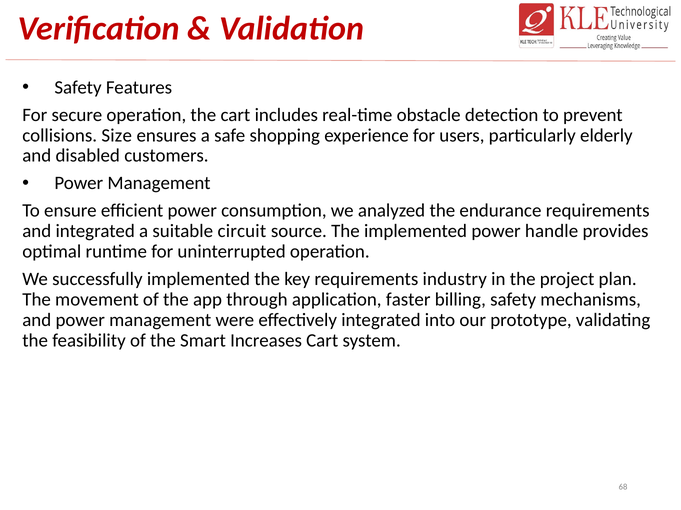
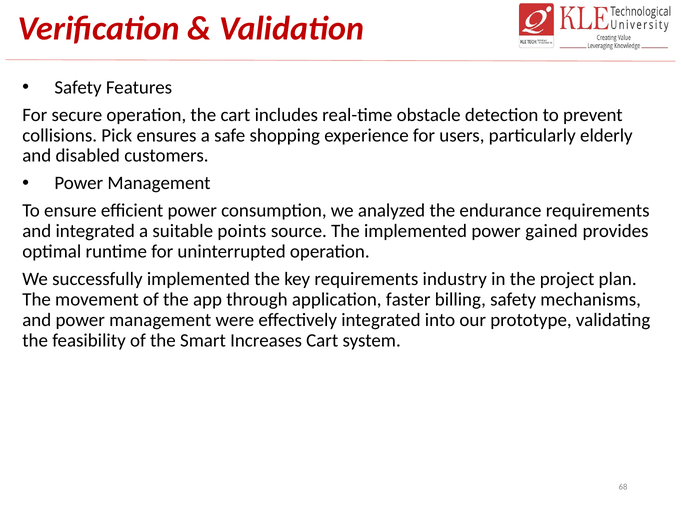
Size: Size -> Pick (117, 135)
circuit: circuit -> points (242, 232)
handle: handle -> gained (552, 232)
